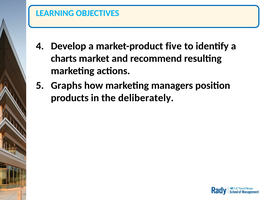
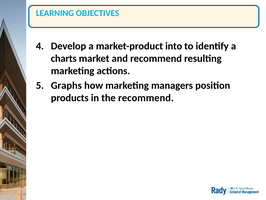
five: five -> into (174, 46)
the deliberately: deliberately -> recommend (146, 98)
